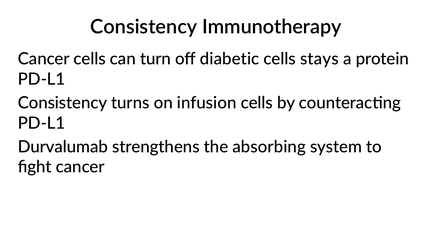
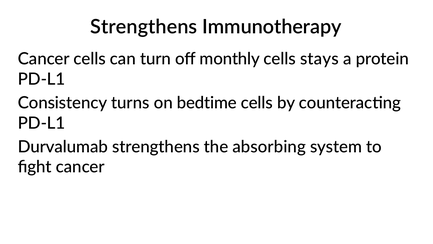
Consistency: Consistency -> Strengthens (144, 27)
diabetic: diabetic -> monthly (230, 59)
infusion: infusion -> bedtime (207, 103)
